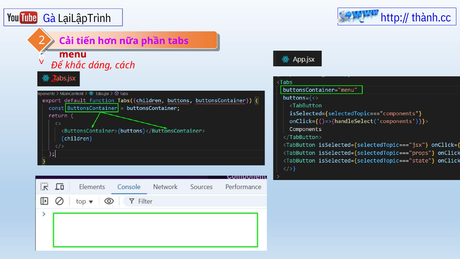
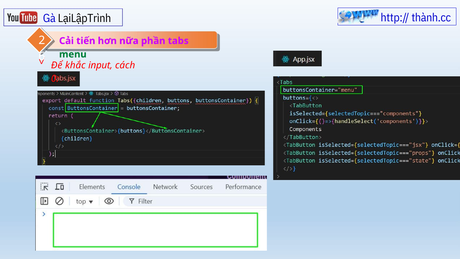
menu colour: red -> green (73, 54)
dáng: dáng -> input (100, 65)
2: 2 -> 0 (55, 79)
